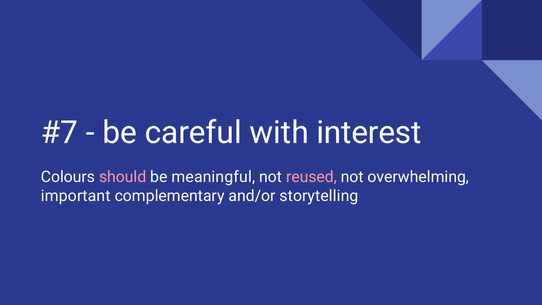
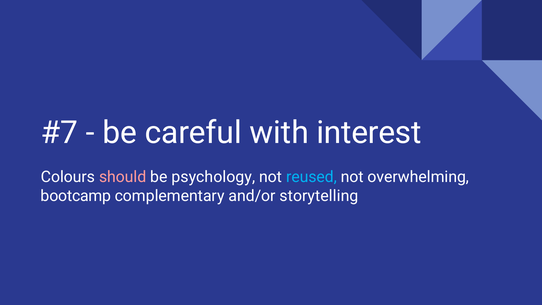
meaningful: meaningful -> psychology (213, 177)
reused colour: pink -> light blue (311, 177)
important: important -> bootcamp (76, 196)
